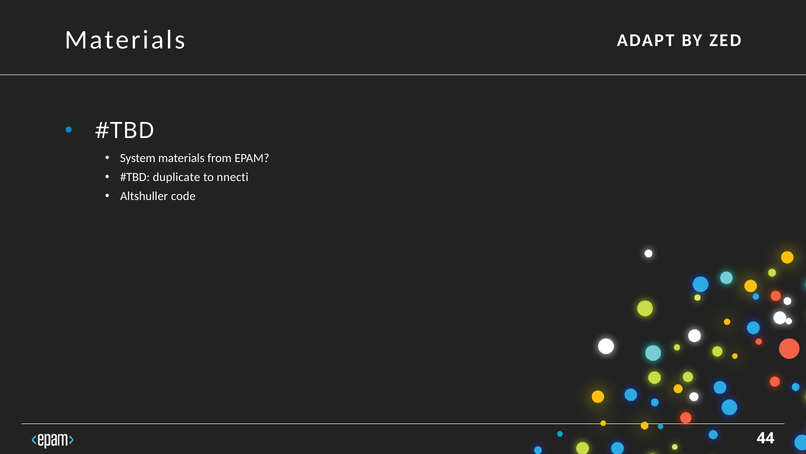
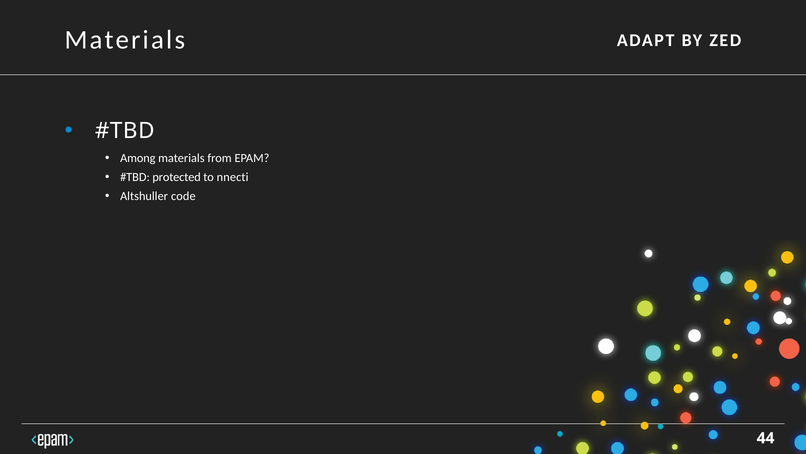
System: System -> Among (138, 158)
duplicate: duplicate -> protected (177, 177)
